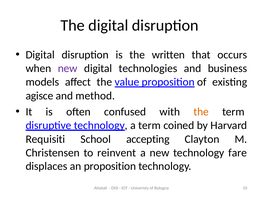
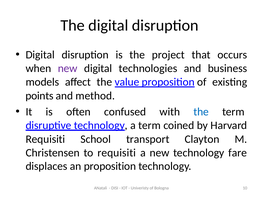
written: written -> project (168, 55)
agisce: agisce -> points (39, 96)
the colour: orange -> blue (201, 112)
accepting: accepting -> transport (148, 139)
to reinvent: reinvent -> requisiti (117, 153)
